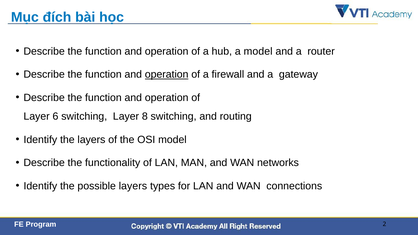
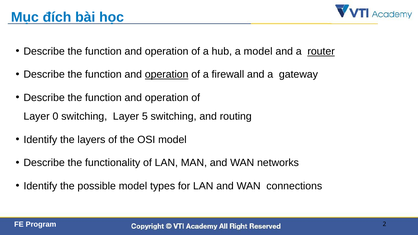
router underline: none -> present (321, 51)
6: 6 -> 0 (55, 117)
8: 8 -> 5 (145, 117)
possible layers: layers -> model (133, 186)
